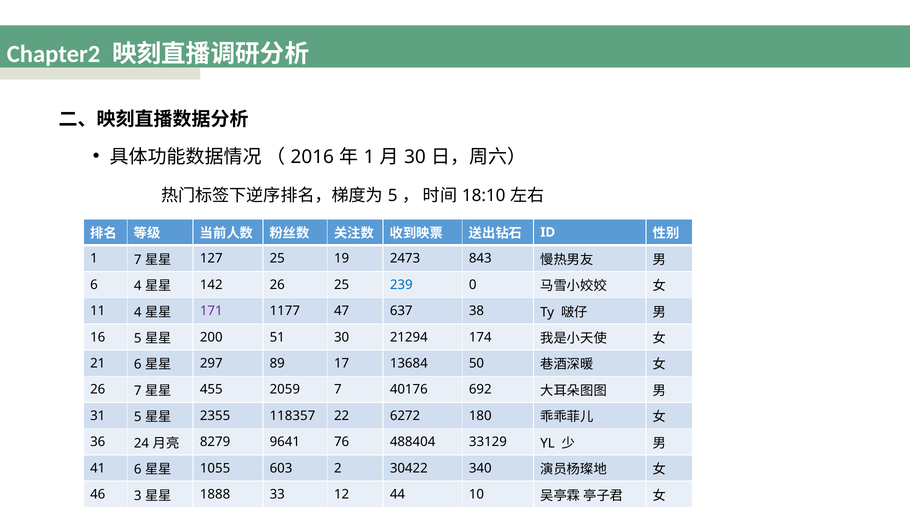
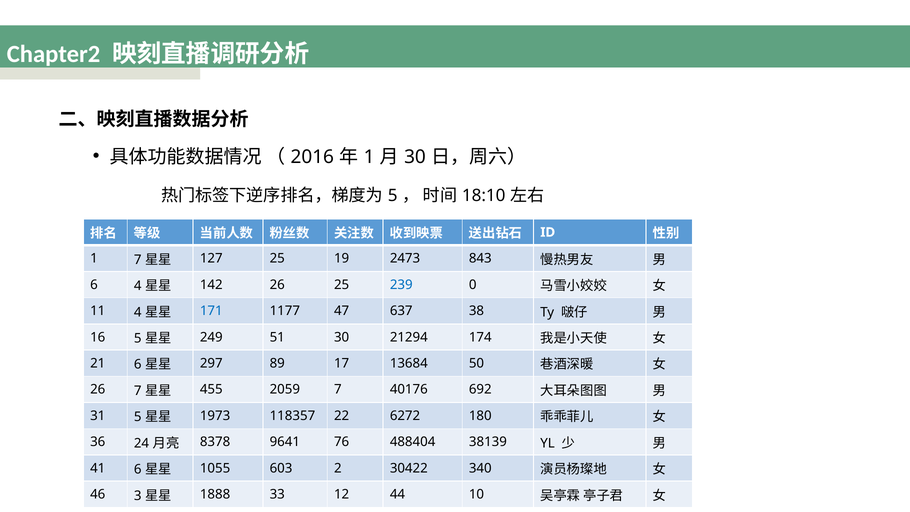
171 colour: purple -> blue (211, 311)
200: 200 -> 249 (211, 337)
2355: 2355 -> 1973 (215, 416)
8279: 8279 -> 8378 (215, 442)
33129: 33129 -> 38139 (488, 442)
